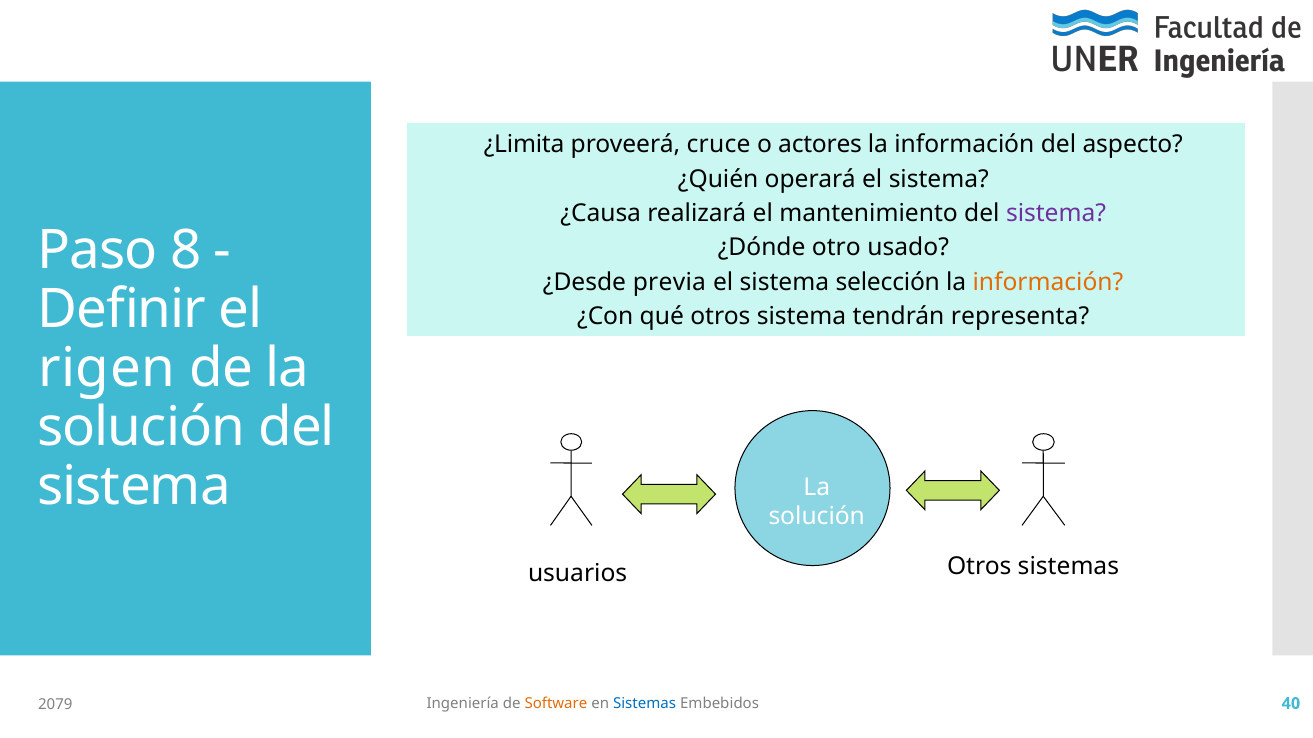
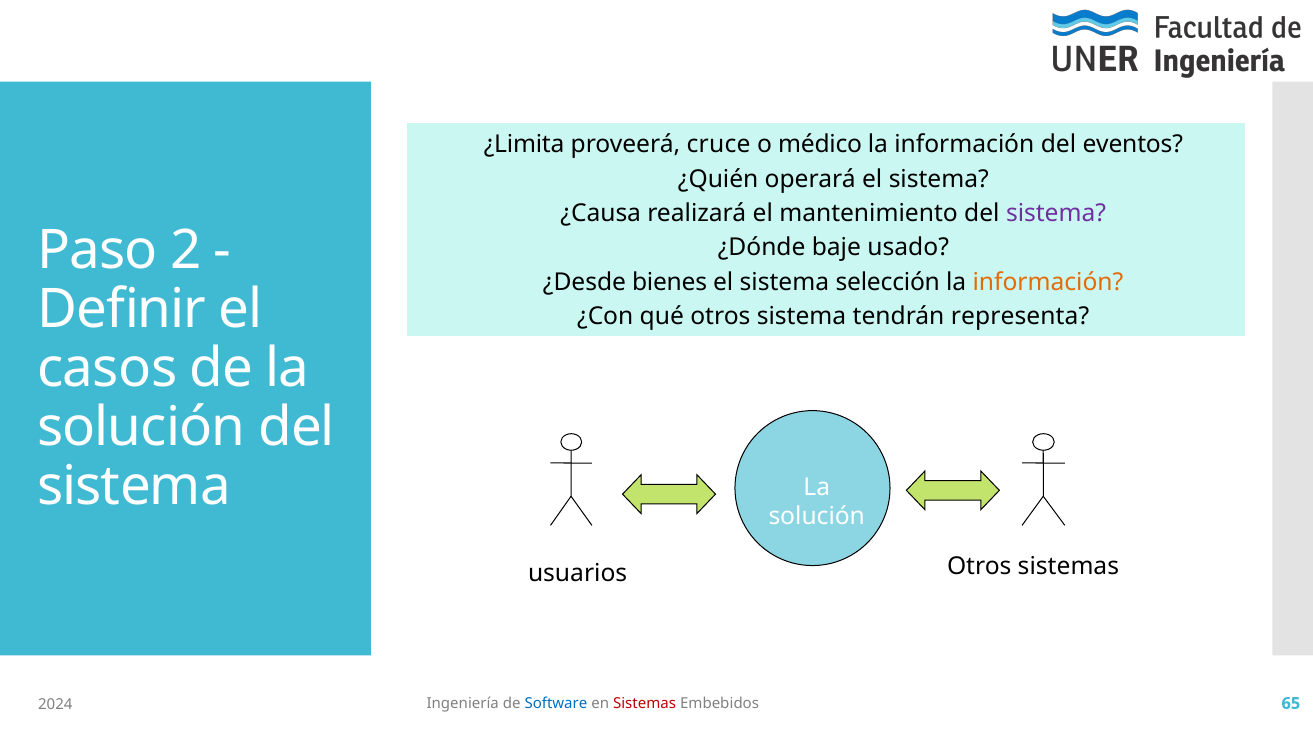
actores: actores -> médico (820, 145)
aspecto: aspecto -> eventos (1133, 145)
8: 8 -> 2 (186, 250)
otro: otro -> baje (836, 248)
previa: previa -> bienes (670, 282)
rigen: rigen -> casos (107, 368)
Software colour: orange -> blue (556, 704)
Sistemas colour: blue -> red (645, 704)
40: 40 -> 65 (1291, 704)
2079: 2079 -> 2024 (55, 705)
